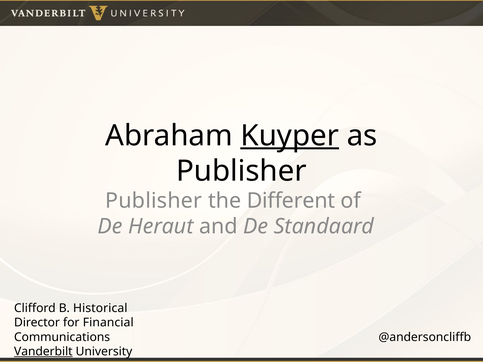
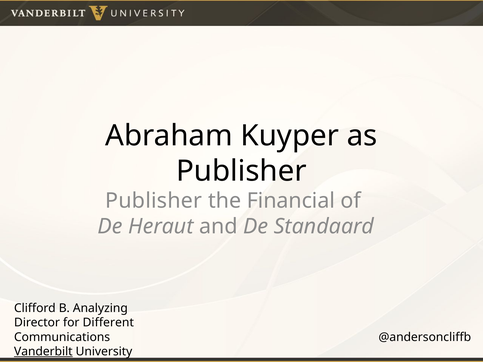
Kuyper underline: present -> none (290, 136)
Different: Different -> Financial (291, 201)
Historical: Historical -> Analyzing (100, 308)
Financial: Financial -> Different (108, 323)
